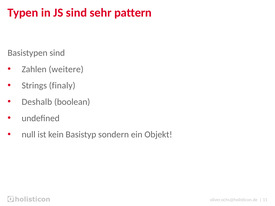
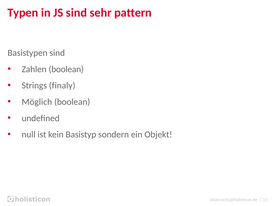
Zahlen weitere: weitere -> boolean (66, 69)
Deshalb: Deshalb -> Möglich (37, 102)
